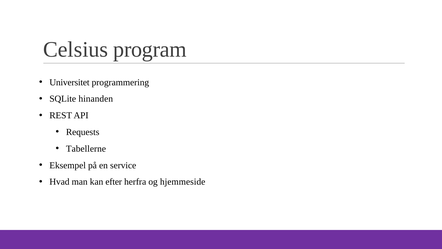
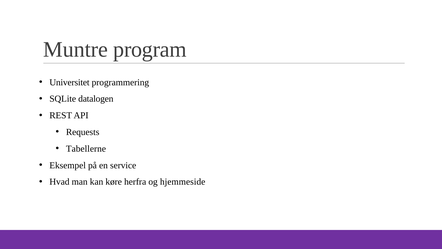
Celsius: Celsius -> Muntre (76, 50)
hinanden: hinanden -> datalogen (96, 99)
efter: efter -> køre (114, 182)
